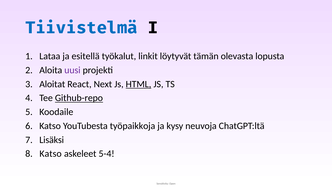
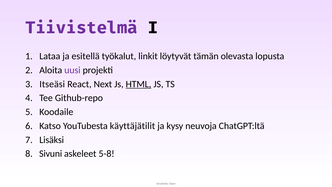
Tiivistelmä colour: blue -> purple (81, 28)
Aloitat: Aloitat -> Itseäsi (52, 84)
Github-repo underline: present -> none (79, 98)
työpaikkoja: työpaikkoja -> käyttäjätilit (132, 126)
Katso: Katso -> Sivuni (51, 154)
5-4: 5-4 -> 5-8 (107, 154)
